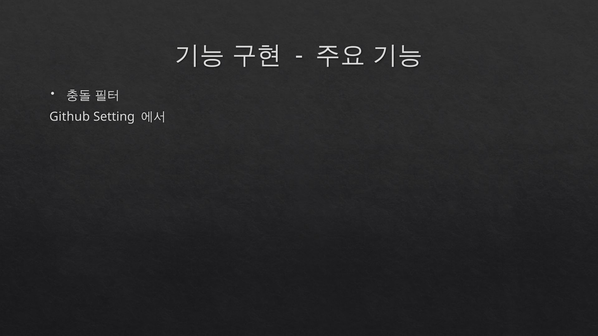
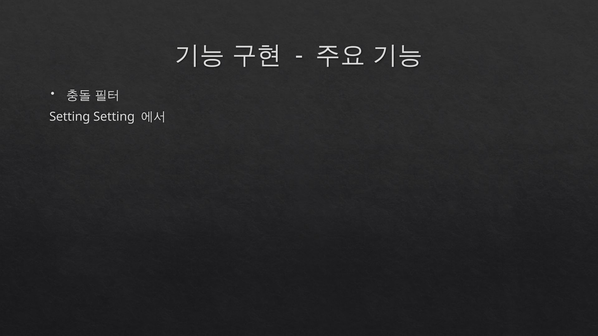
Github: Github -> Setting (70, 117)
